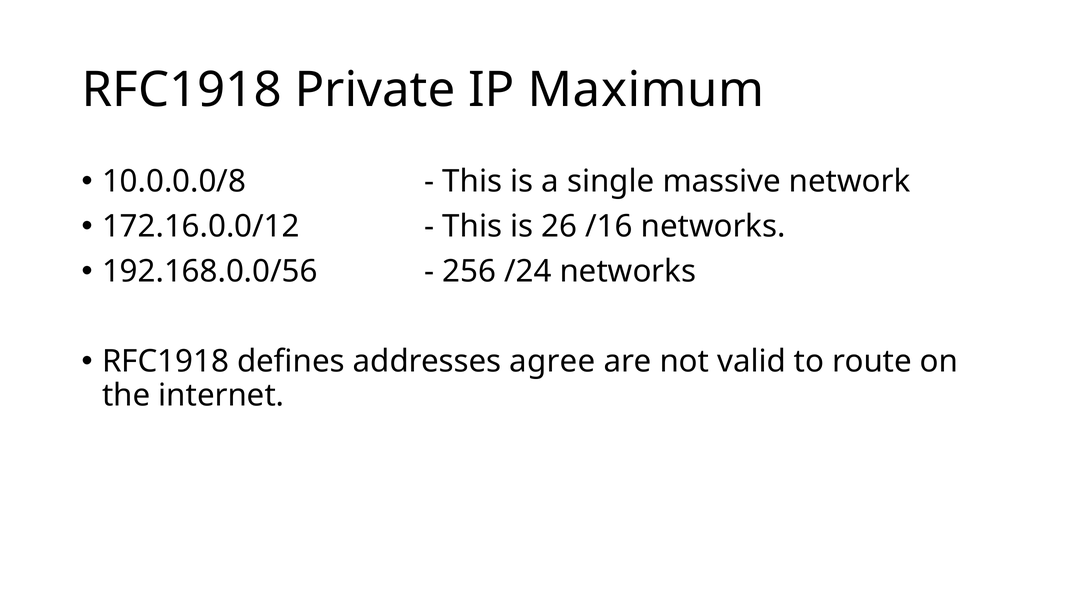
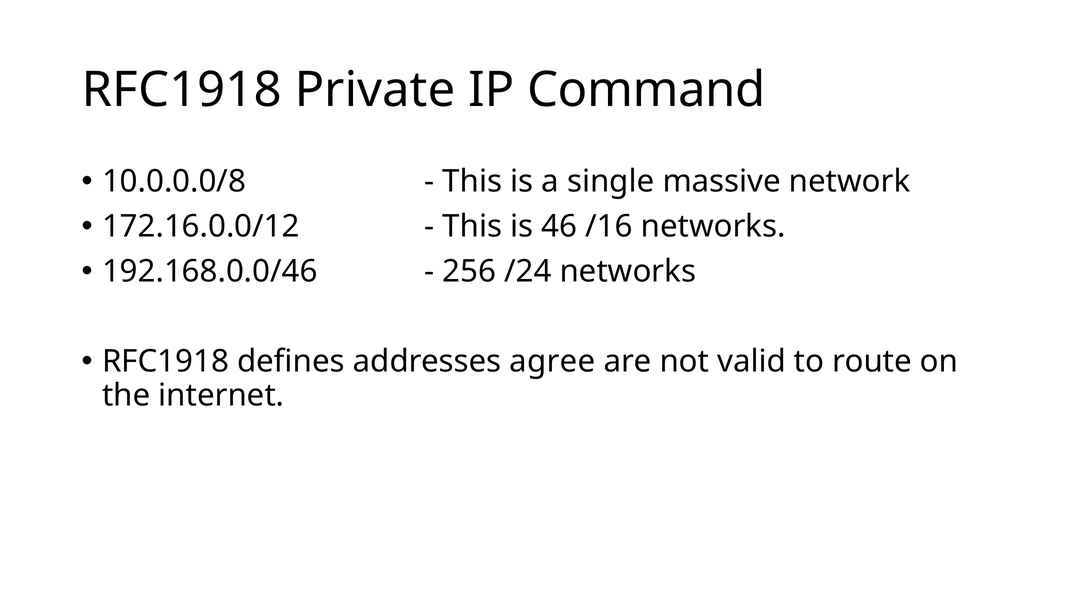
Maximum: Maximum -> Command (646, 90)
26: 26 -> 46 (559, 227)
192.168.0.0/56: 192.168.0.0/56 -> 192.168.0.0/46 (210, 272)
